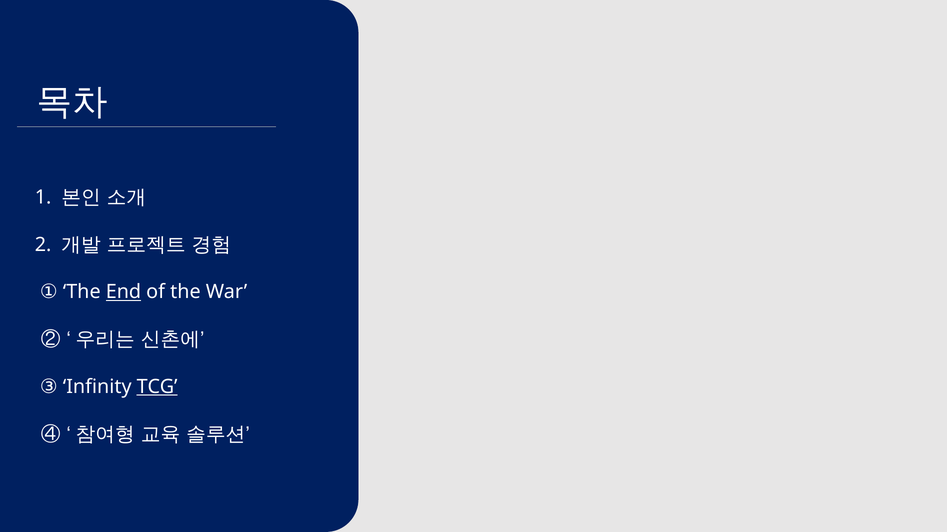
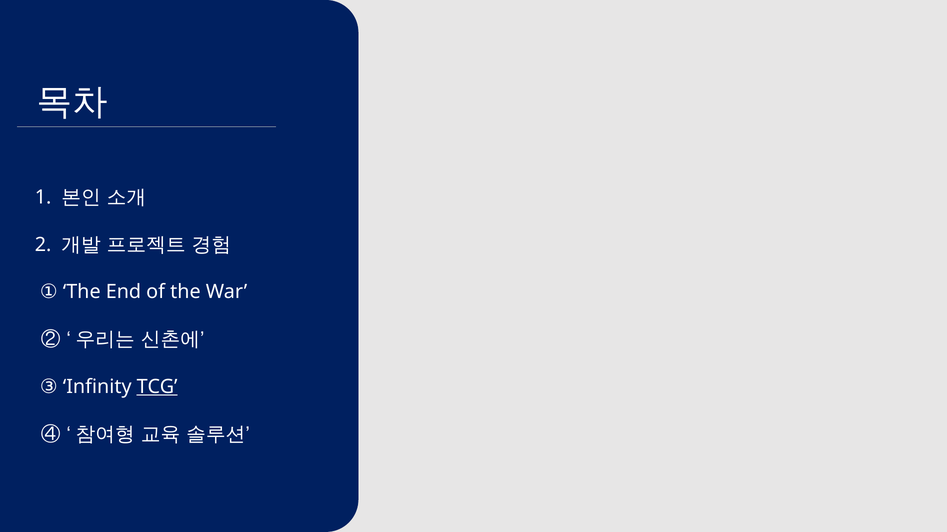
End underline: present -> none (123, 292)
